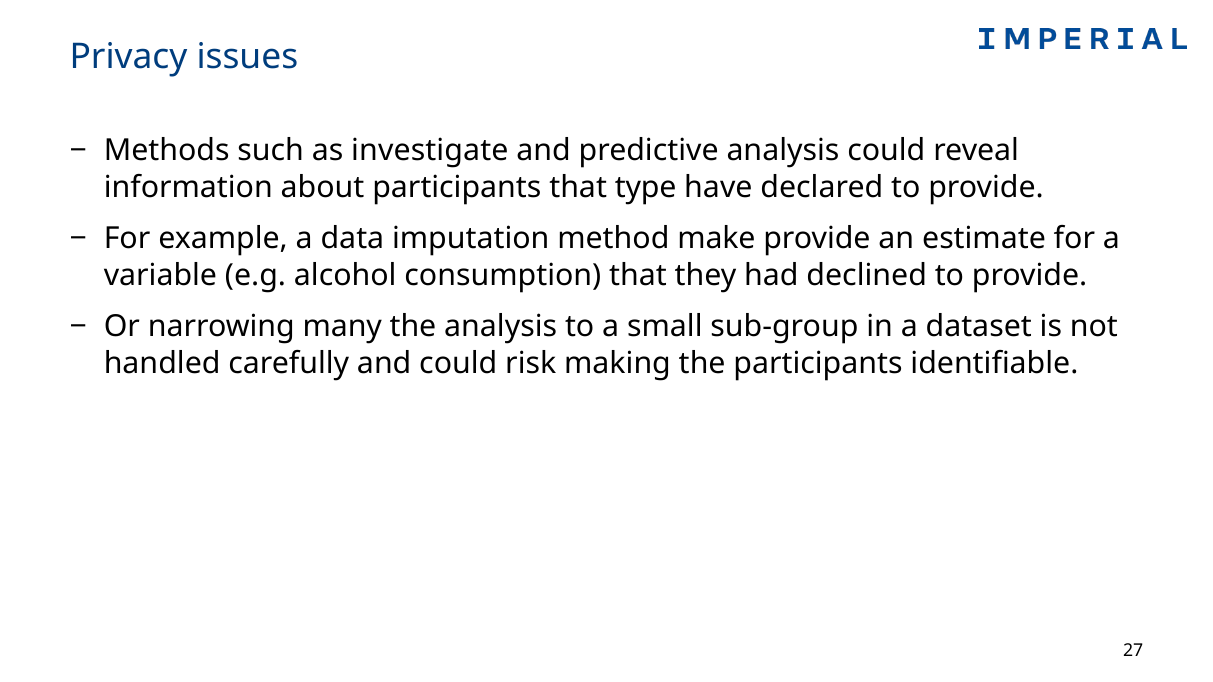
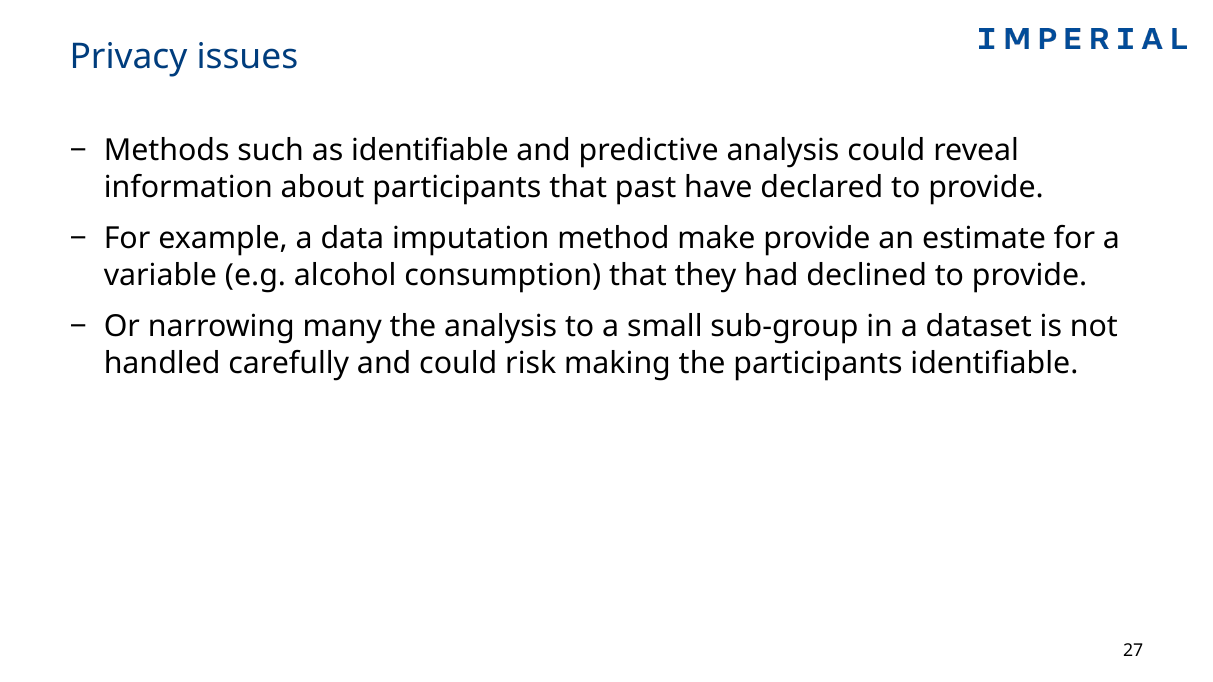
as investigate: investigate -> identifiable (430, 151)
type: type -> past (646, 187)
